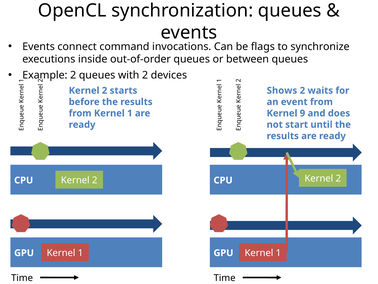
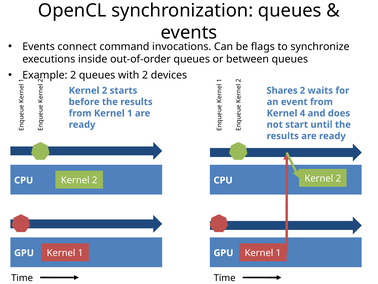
Shows: Shows -> Shares (282, 90)
9: 9 -> 4 (302, 113)
